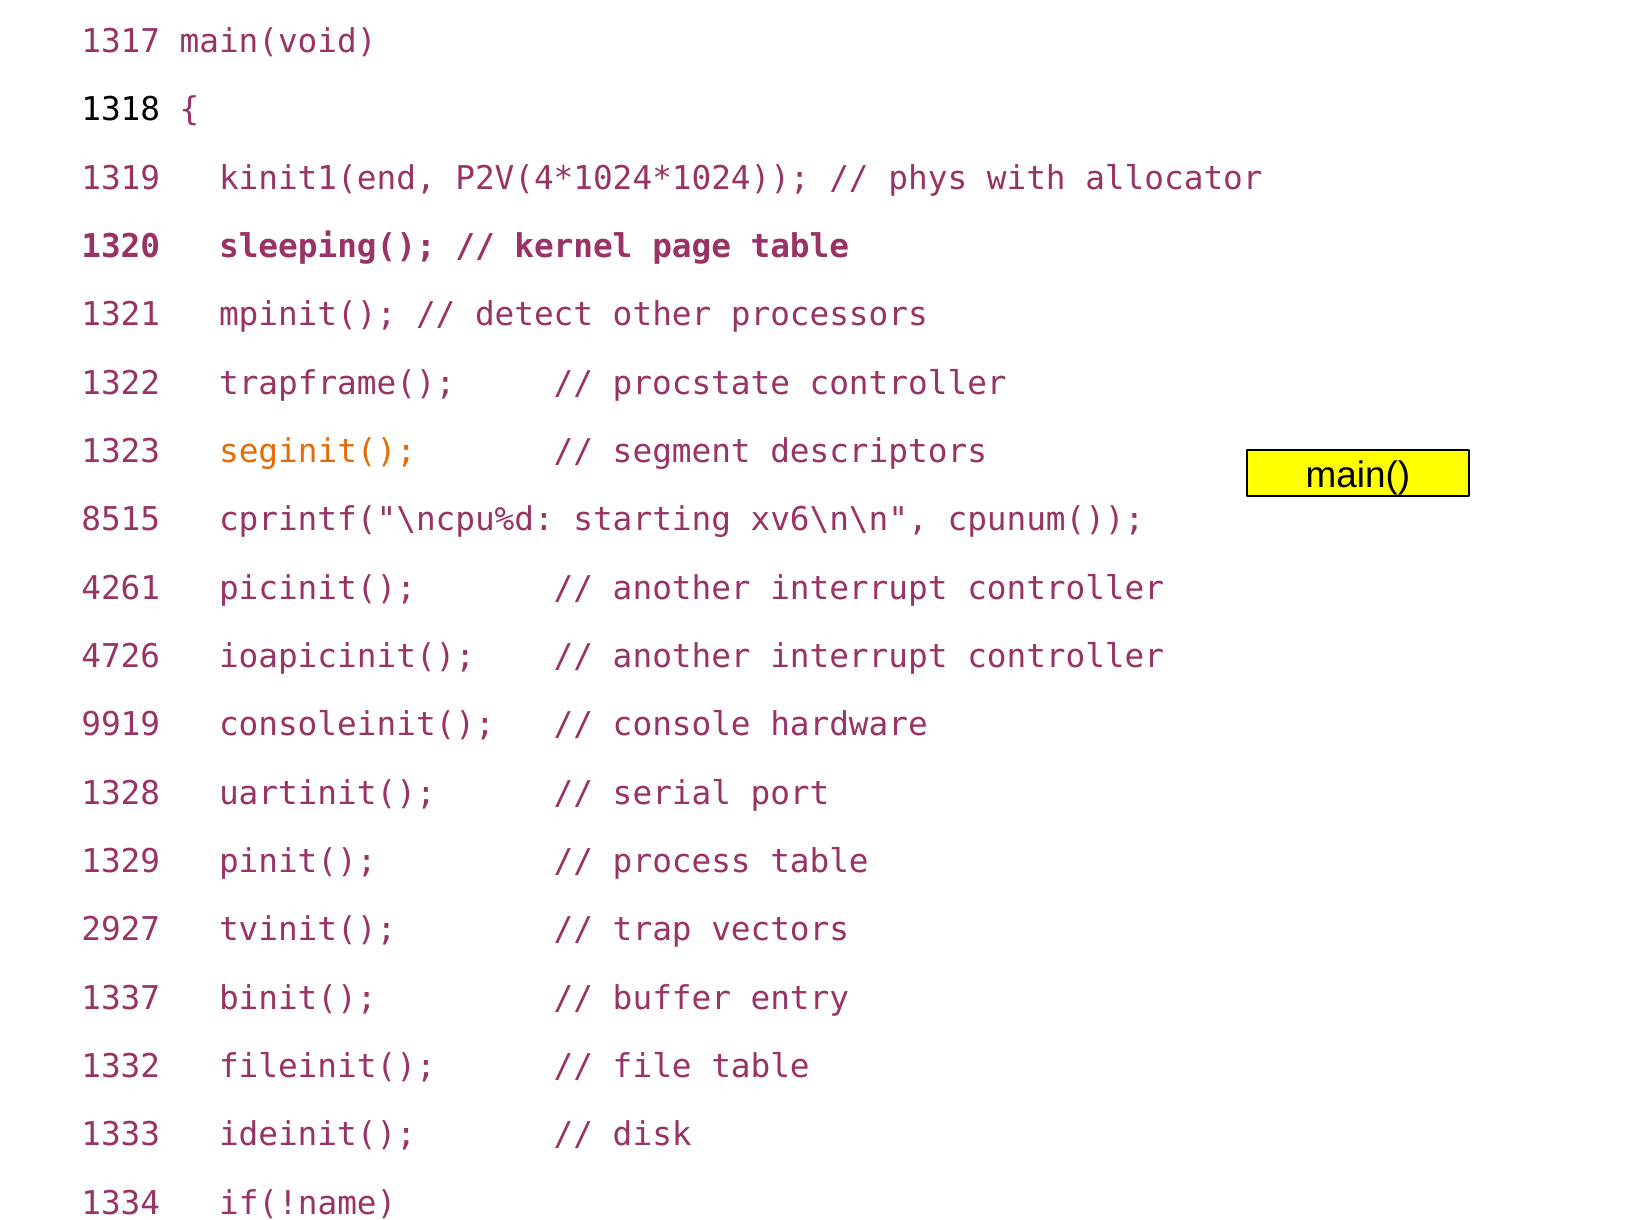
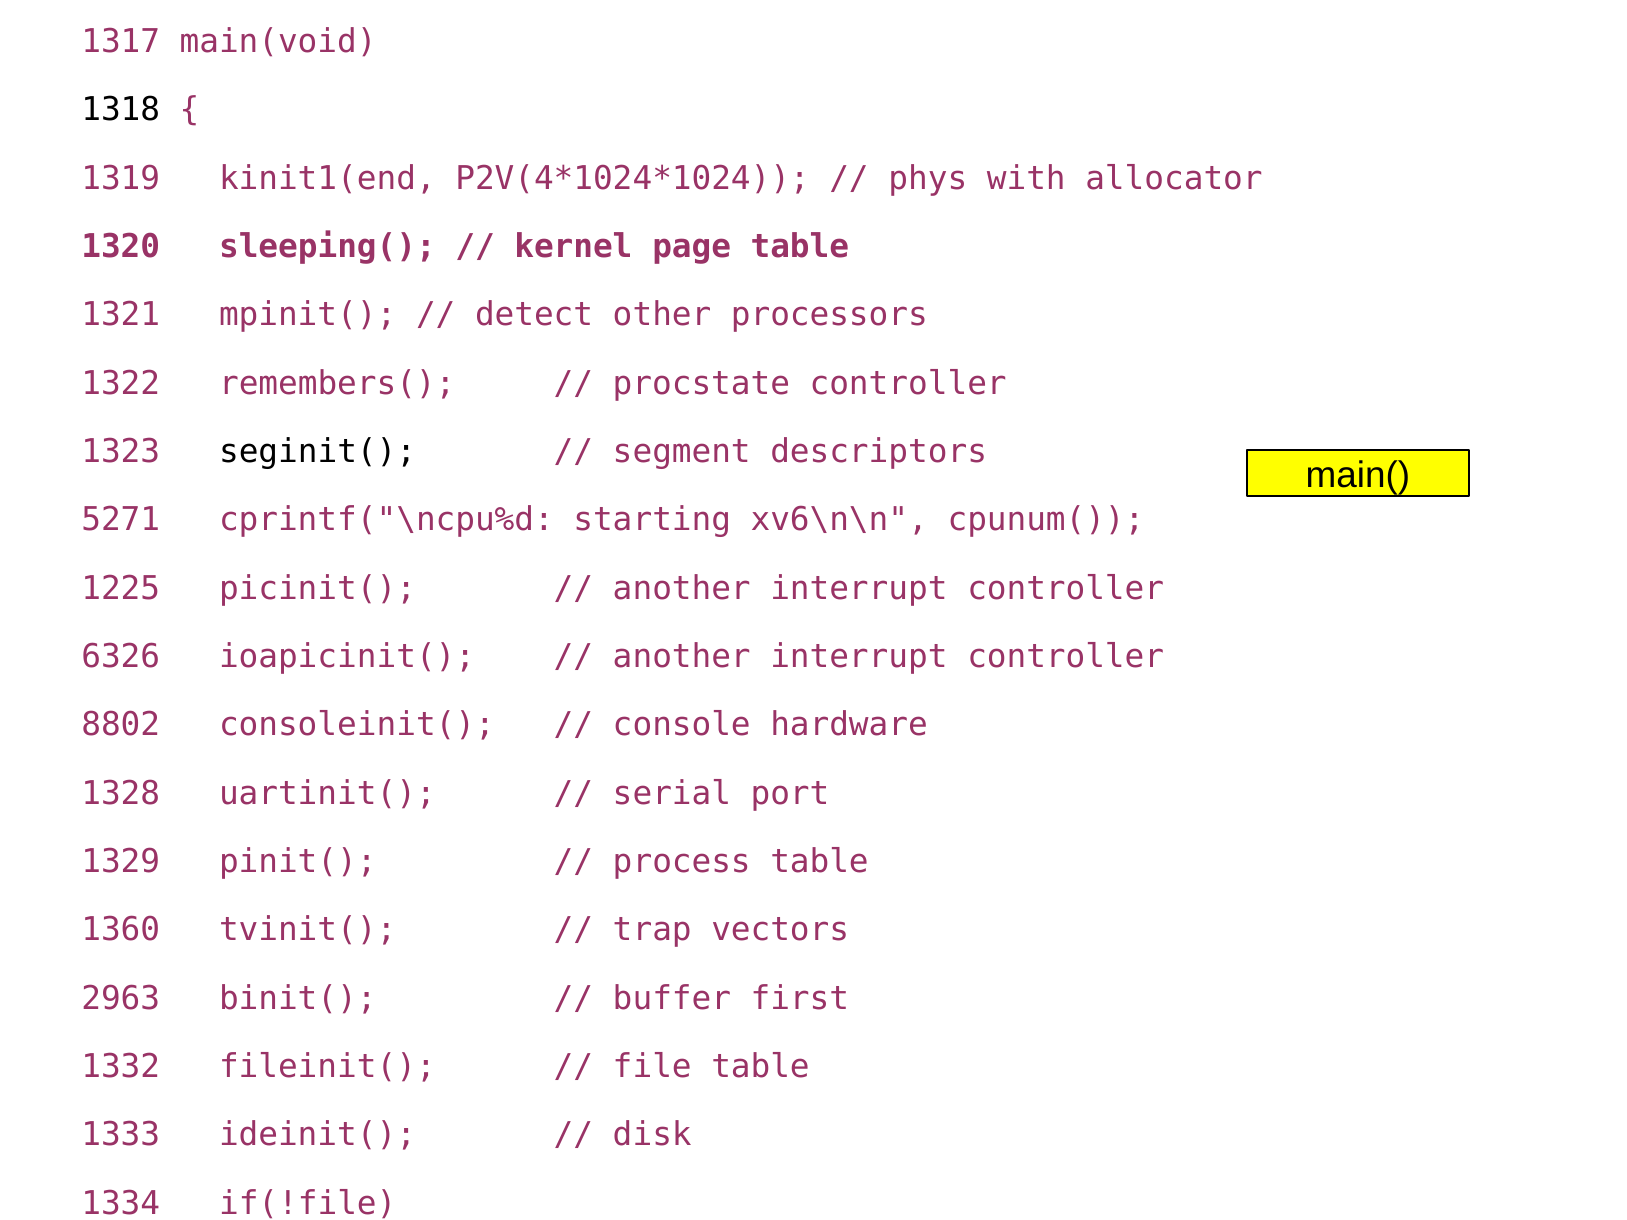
trapframe(: trapframe( -> remembers( (337, 383)
seginit( colour: orange -> black (318, 452)
8515: 8515 -> 5271 (121, 520)
4261: 4261 -> 1225 (121, 588)
4726: 4726 -> 6326 (121, 657)
9919: 9919 -> 8802 (121, 725)
2927: 2927 -> 1360 (121, 930)
1337: 1337 -> 2963 (121, 998)
buffer entry: entry -> first (800, 998)
if(!name: if(!name -> if(!file (308, 1203)
